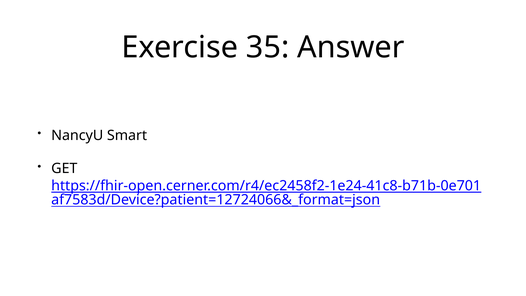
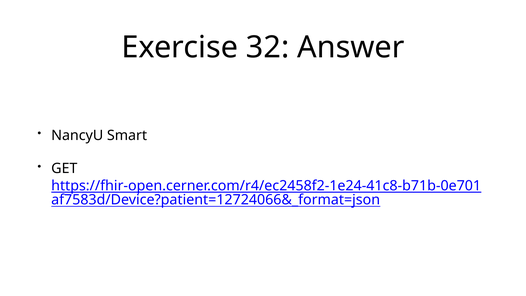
35: 35 -> 32 (268, 47)
